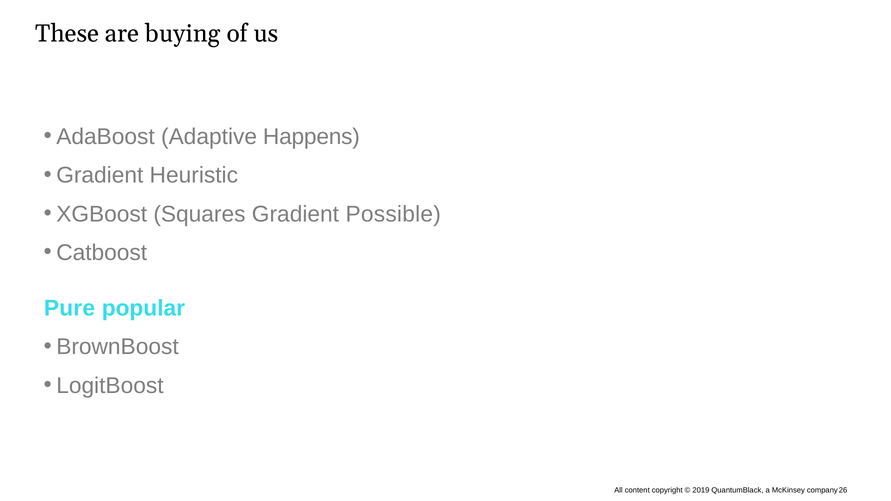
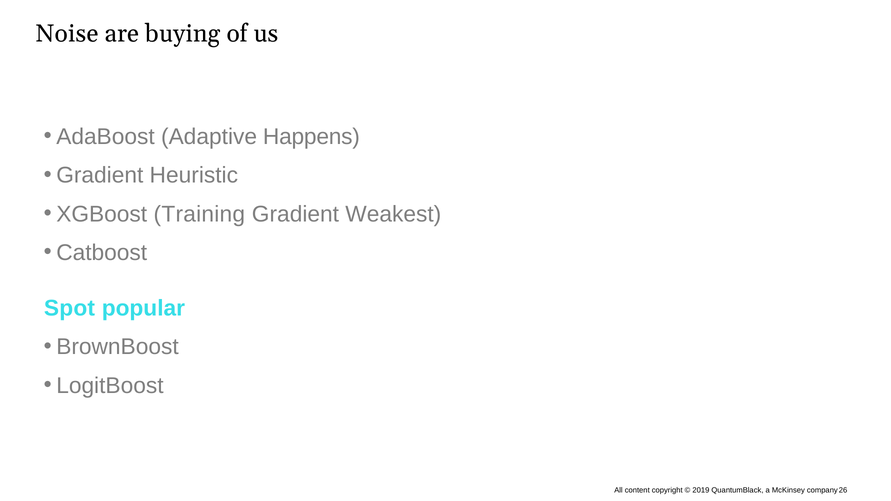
These: These -> Noise (67, 34)
Squares: Squares -> Training (199, 214)
Possible: Possible -> Weakest (393, 214)
Pure: Pure -> Spot (69, 308)
